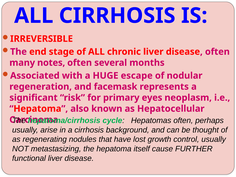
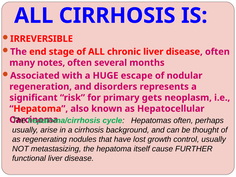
facemask: facemask -> disorders (116, 87)
eyes: eyes -> gets (152, 98)
